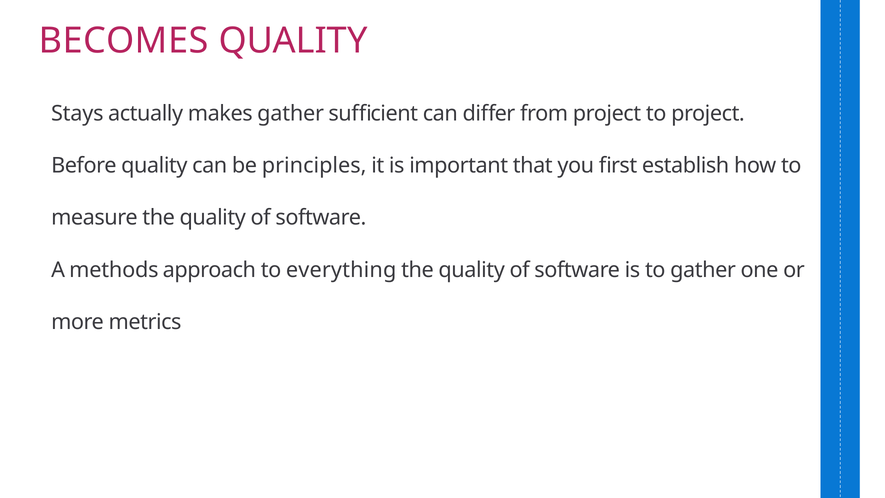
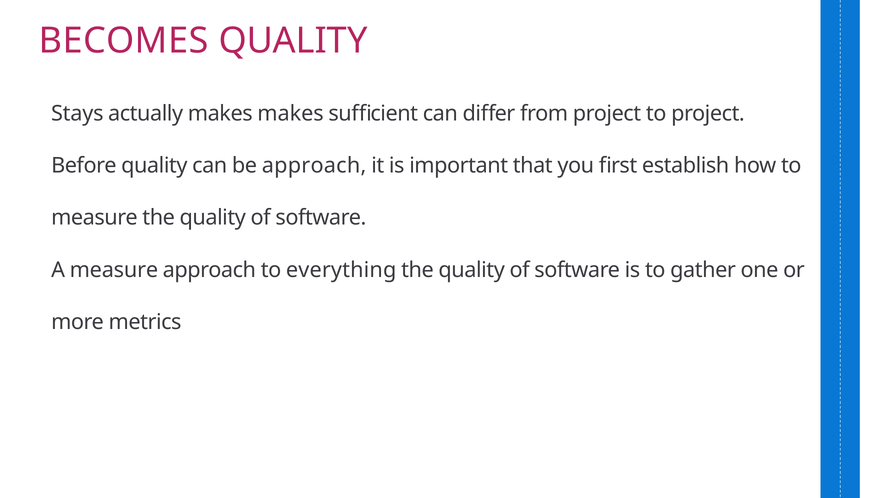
makes gather: gather -> makes (291, 114)
be principles: principles -> approach (314, 166)
A methods: methods -> measure (114, 270)
